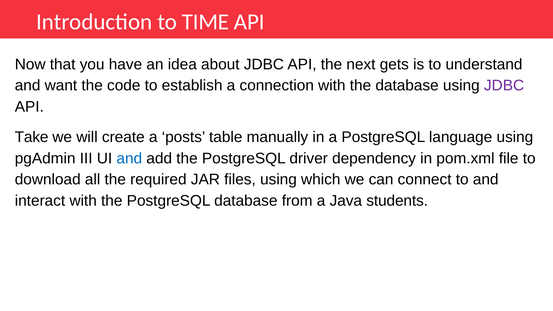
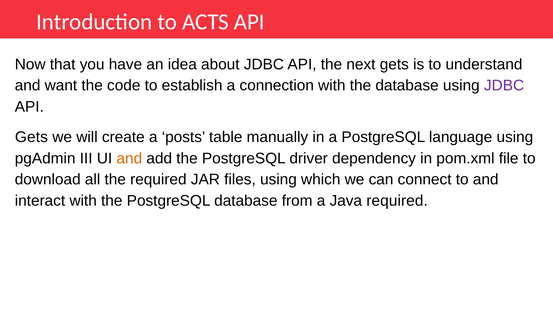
TIME: TIME -> ACTS (206, 22)
Take: Take -> Gets (31, 137)
and colour: blue -> orange (129, 158)
Java students: students -> required (397, 201)
